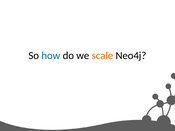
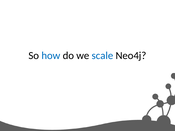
scale colour: orange -> blue (102, 56)
